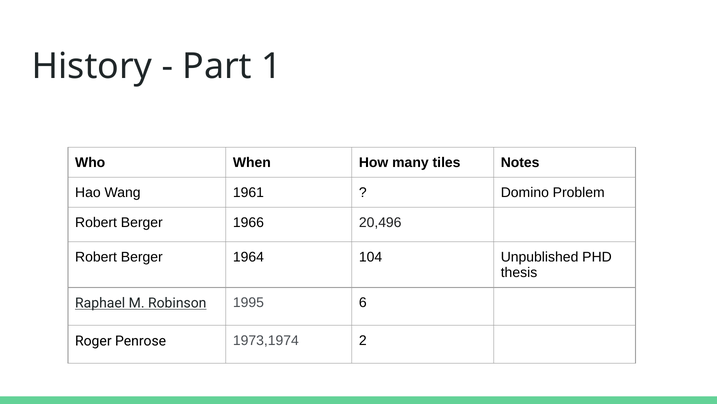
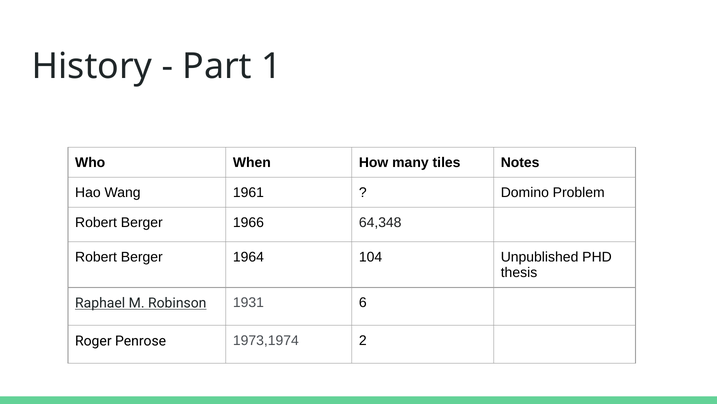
20,496: 20,496 -> 64,348 (380, 222)
1995: 1995 -> 1931 (248, 302)
